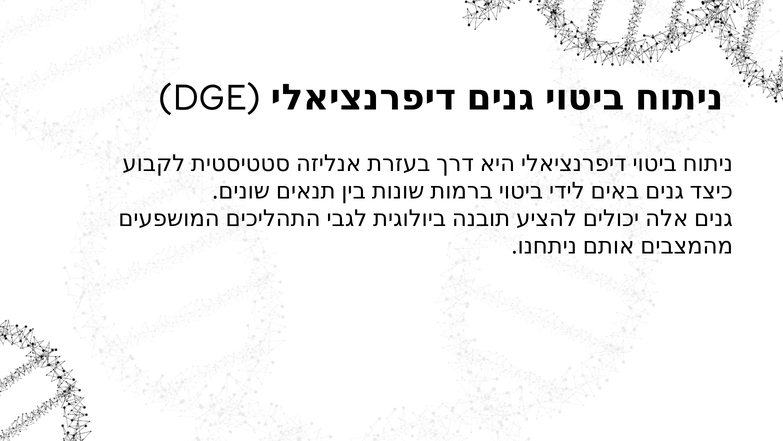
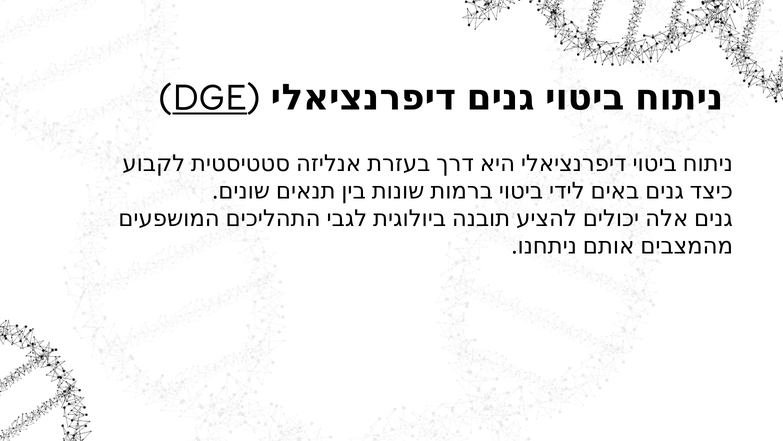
DGE underline: none -> present (210, 98)
